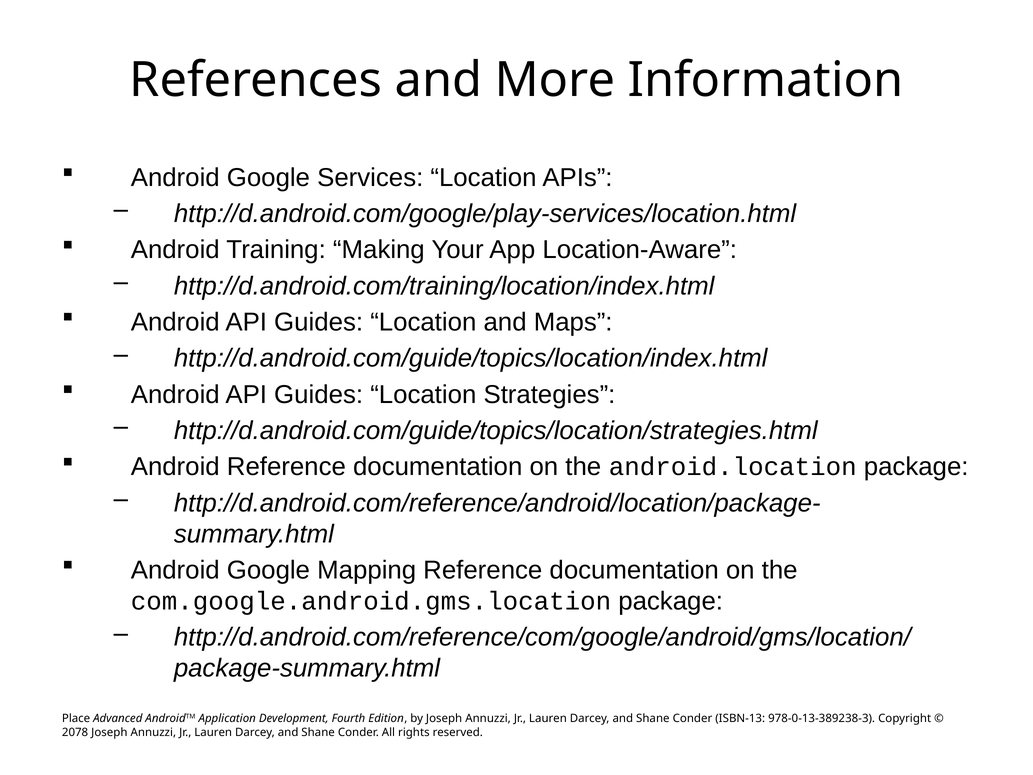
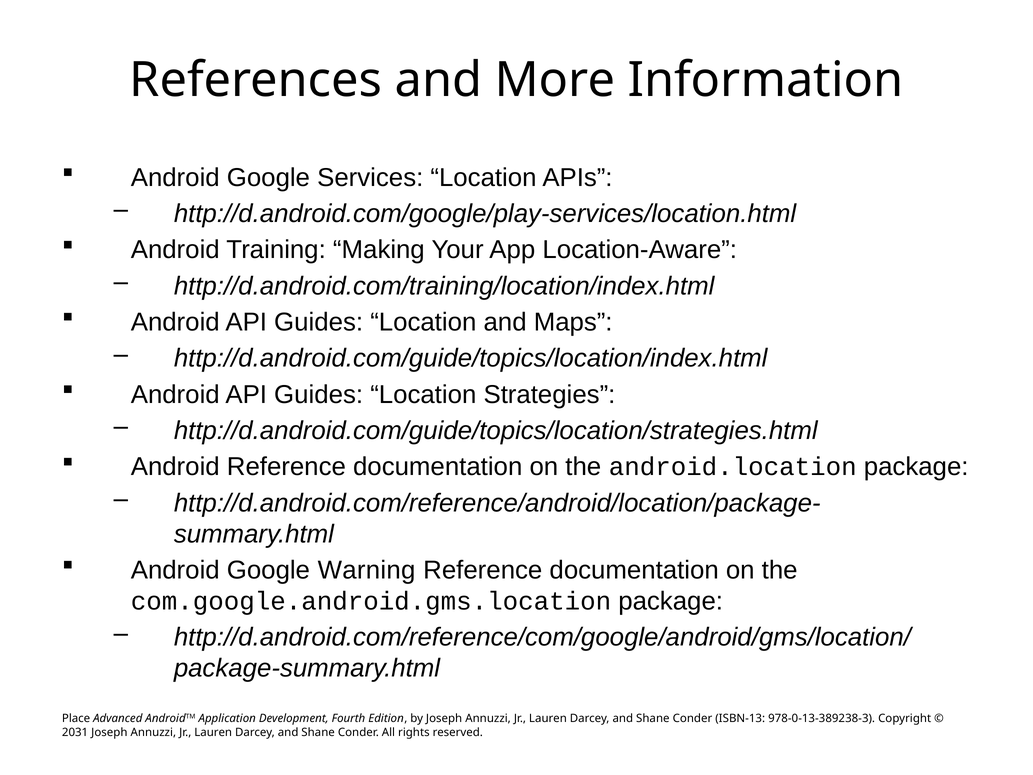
Mapping: Mapping -> Warning (367, 570)
2078: 2078 -> 2031 (75, 732)
